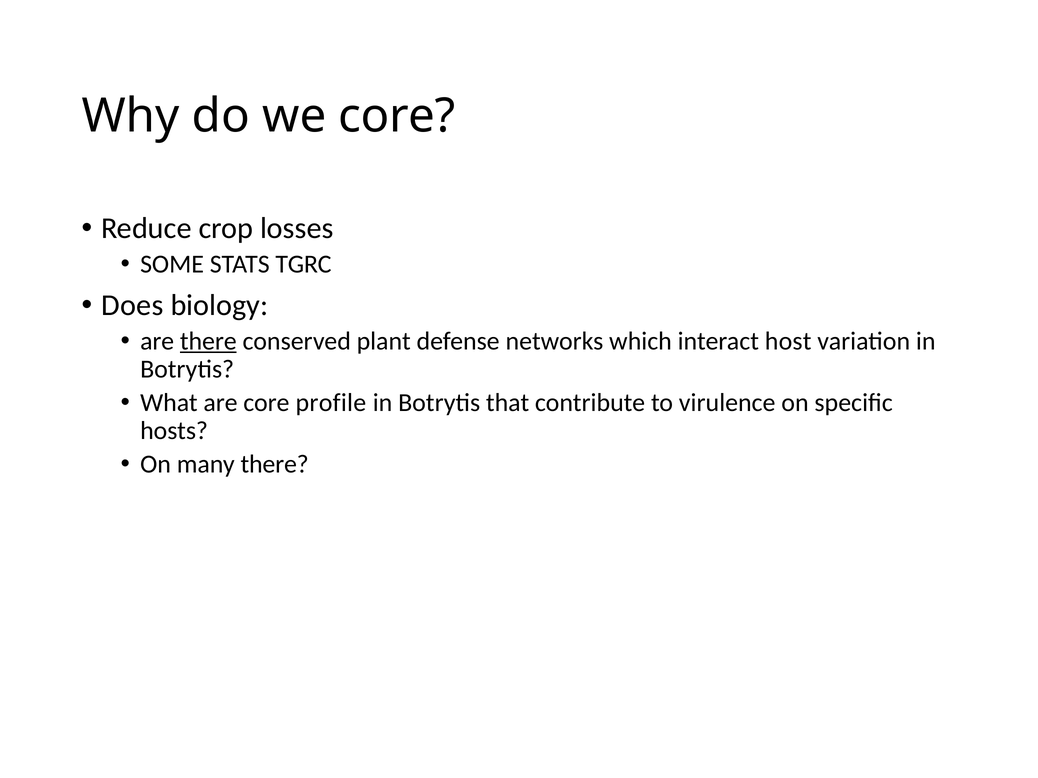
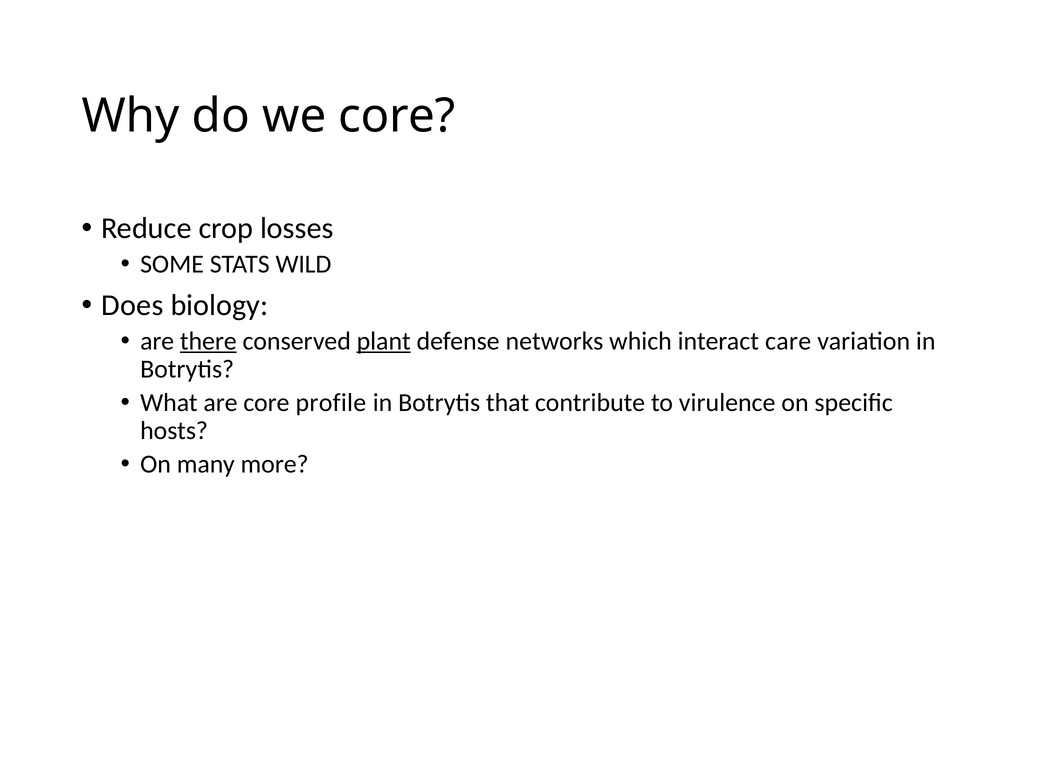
TGRC: TGRC -> WILD (303, 264)
plant underline: none -> present (384, 341)
host: host -> care (788, 341)
many there: there -> more (275, 464)
